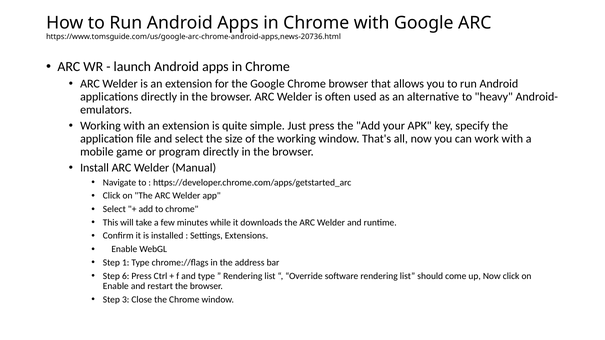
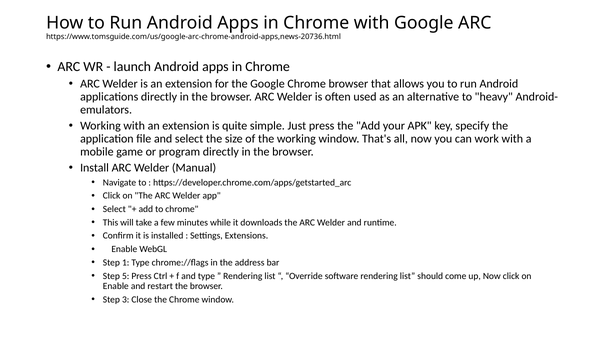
6: 6 -> 5 (126, 276)
